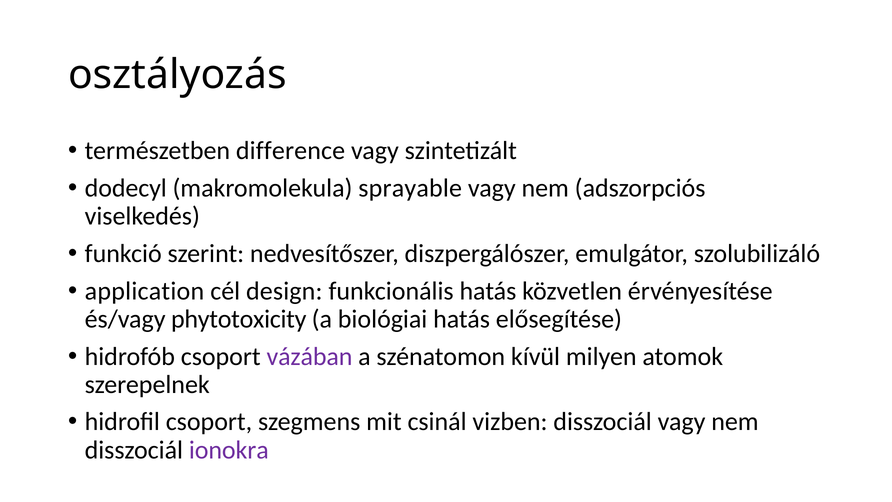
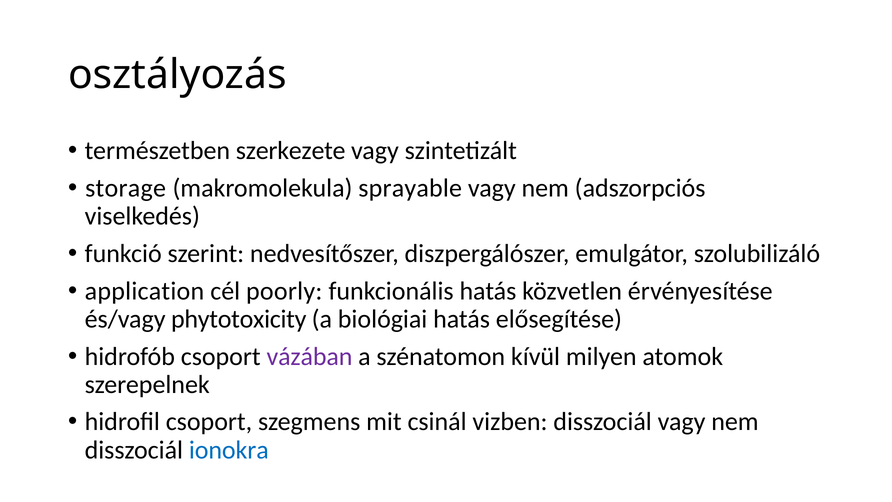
difference: difference -> szerkezete (291, 151)
dodecyl: dodecyl -> storage (126, 188)
design: design -> poorly (284, 291)
ionokra colour: purple -> blue (229, 450)
